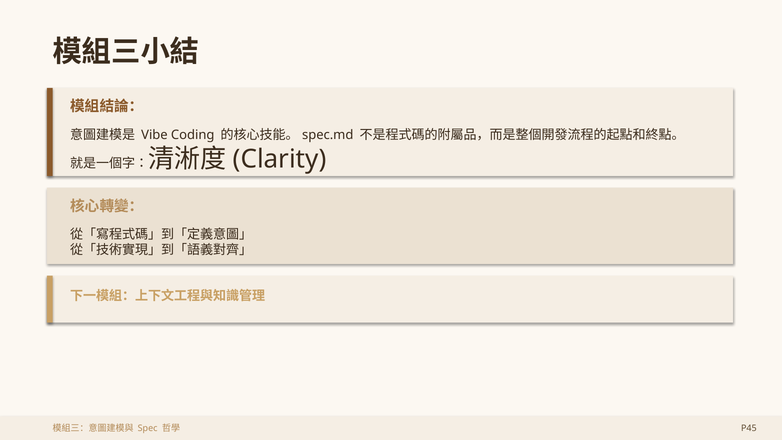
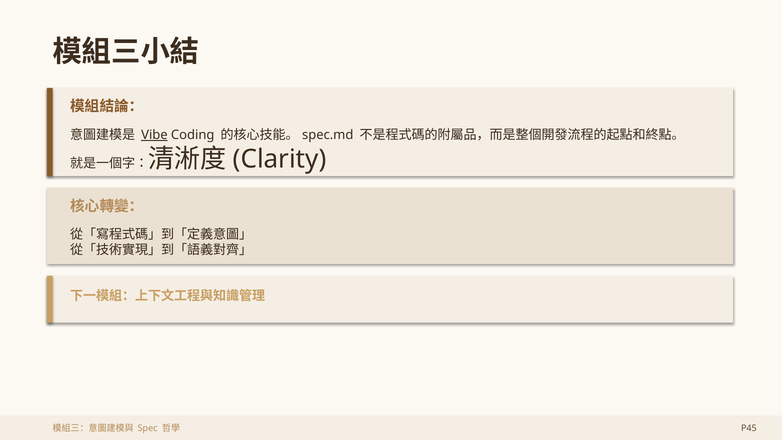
Vibe underline: none -> present (154, 135)
